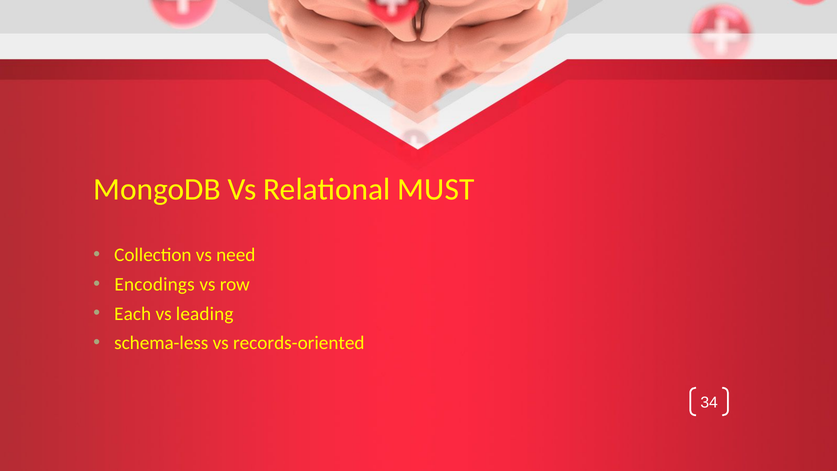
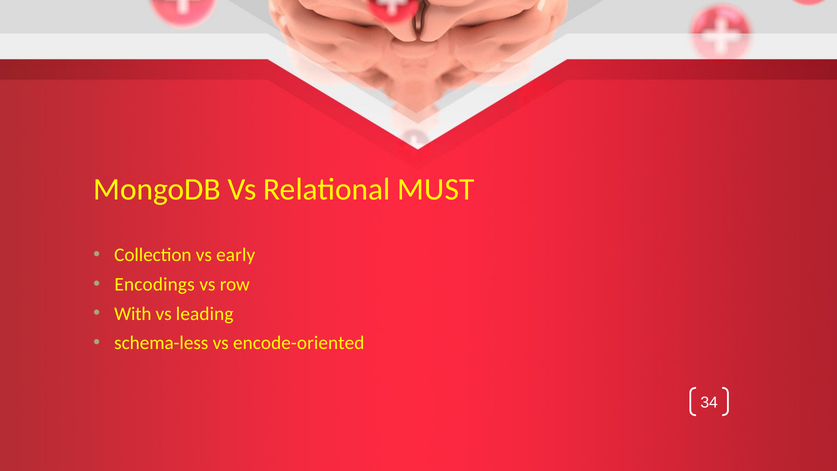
need: need -> early (236, 255)
Each: Each -> With (133, 314)
records-oriented: records-oriented -> encode-oriented (299, 343)
